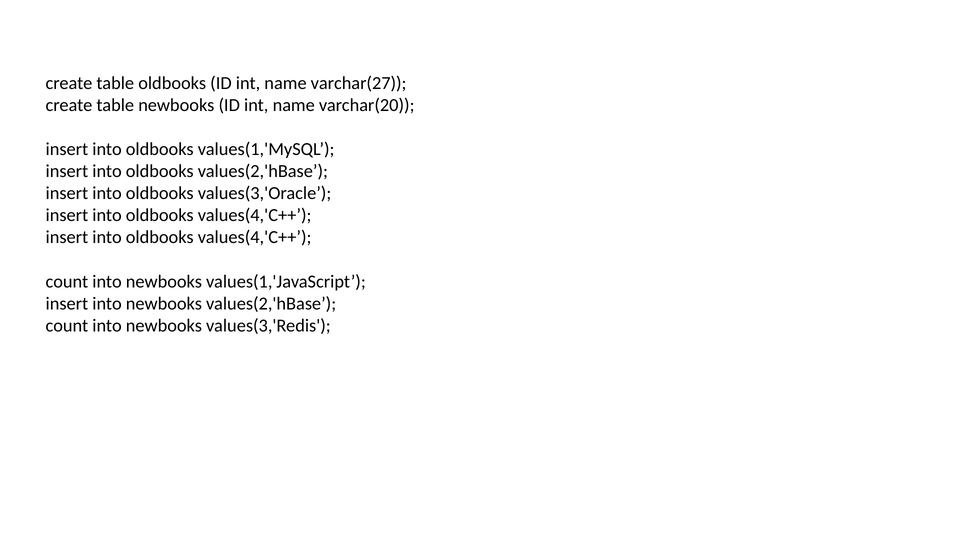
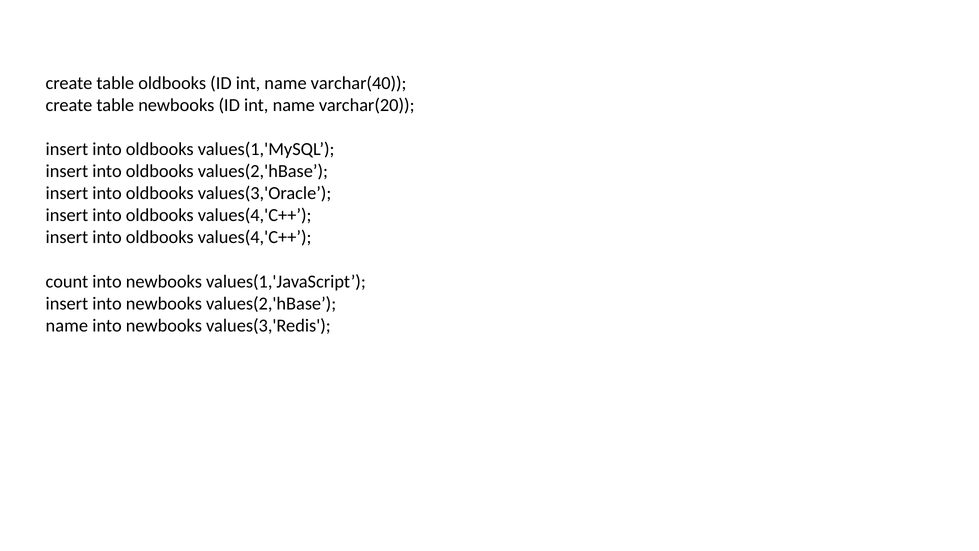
varchar(27: varchar(27 -> varchar(40 (359, 83)
count: count -> name (67, 325)
